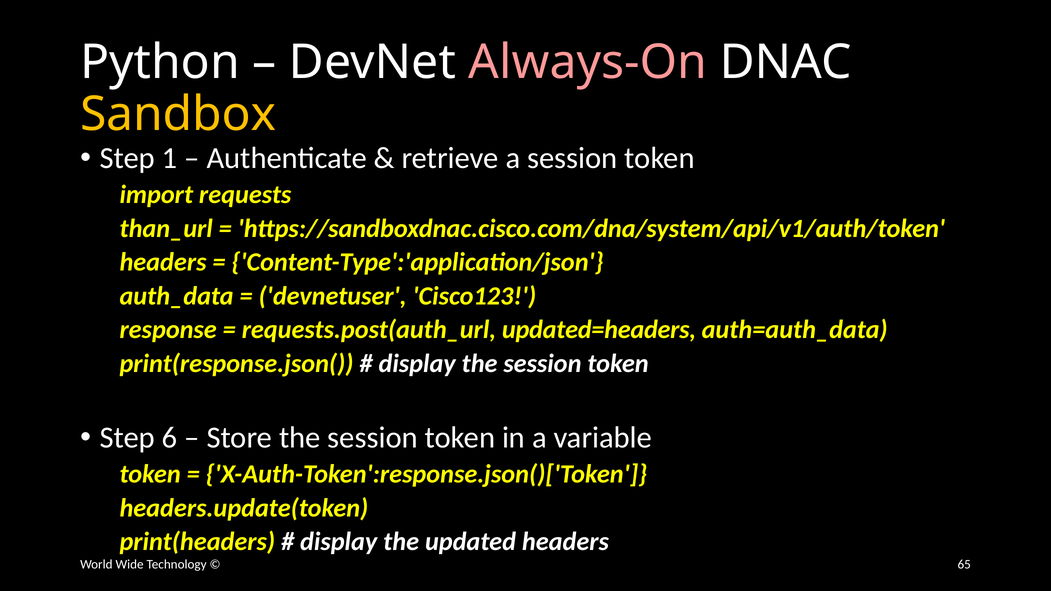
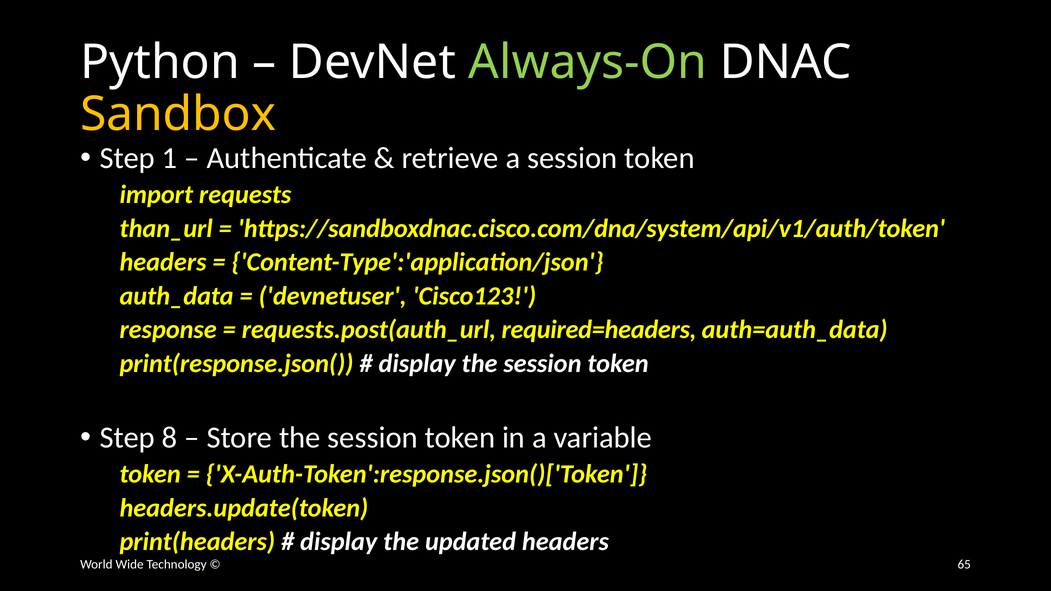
Always-On colour: pink -> light green (588, 62)
updated=headers: updated=headers -> required=headers (599, 330)
6: 6 -> 8 (170, 438)
